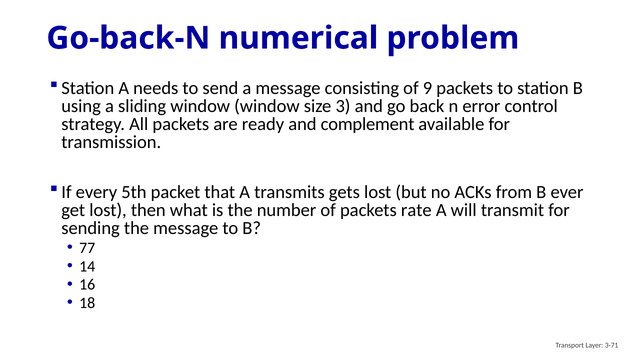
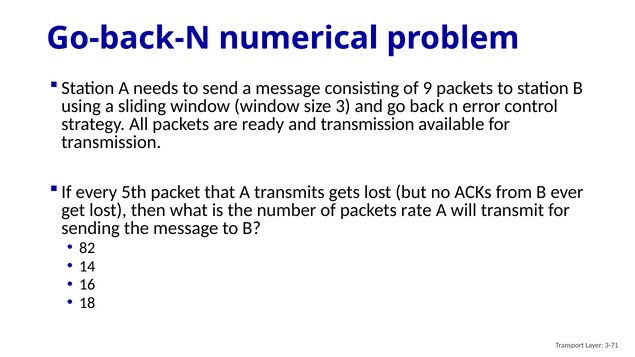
and complement: complement -> transmission (368, 124)
77: 77 -> 82 (87, 248)
